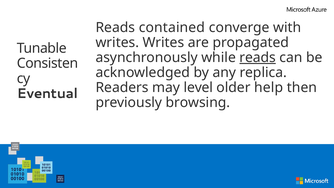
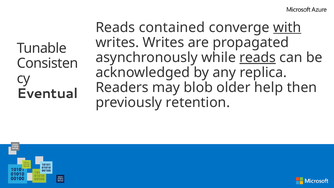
with underline: none -> present (287, 27)
level: level -> blob (198, 88)
browsing: browsing -> retention (198, 103)
